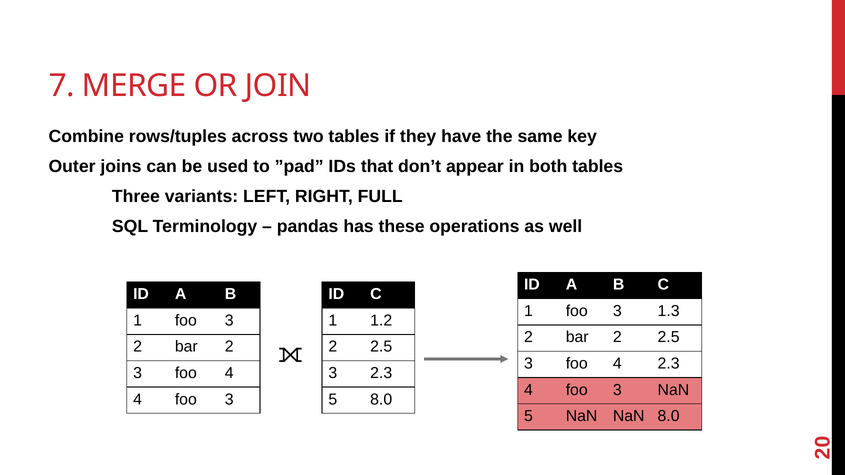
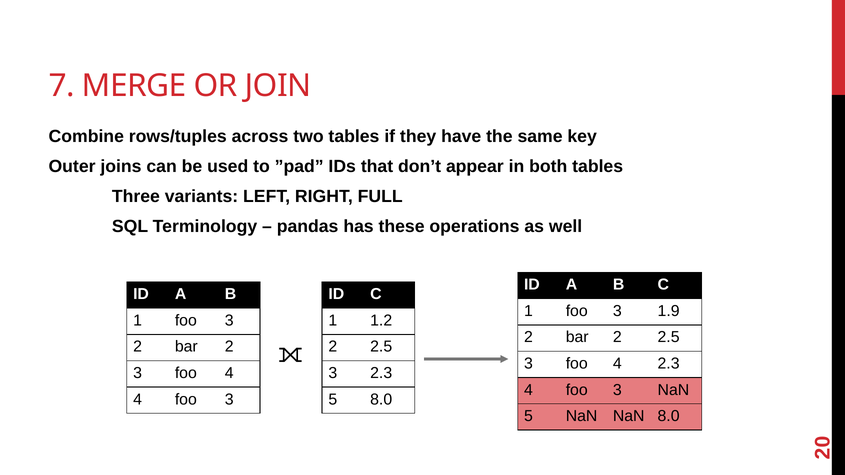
1.3: 1.3 -> 1.9 (669, 311)
